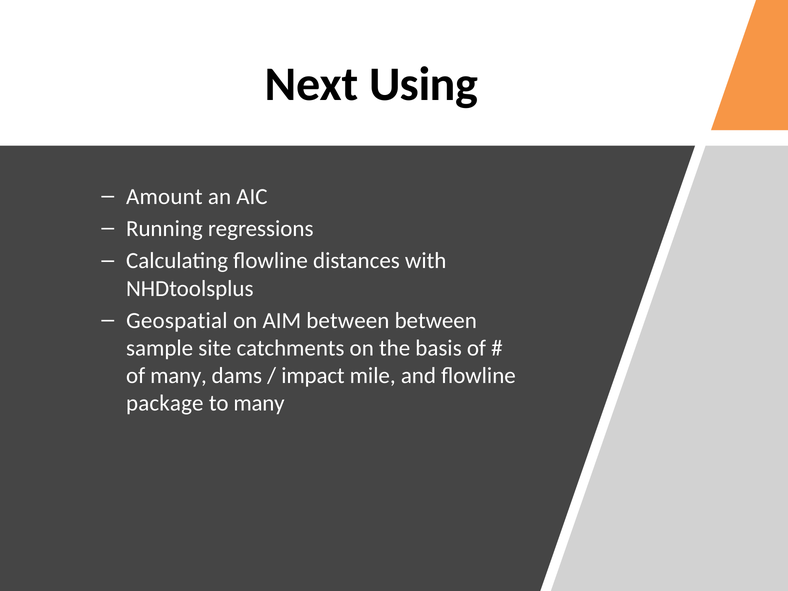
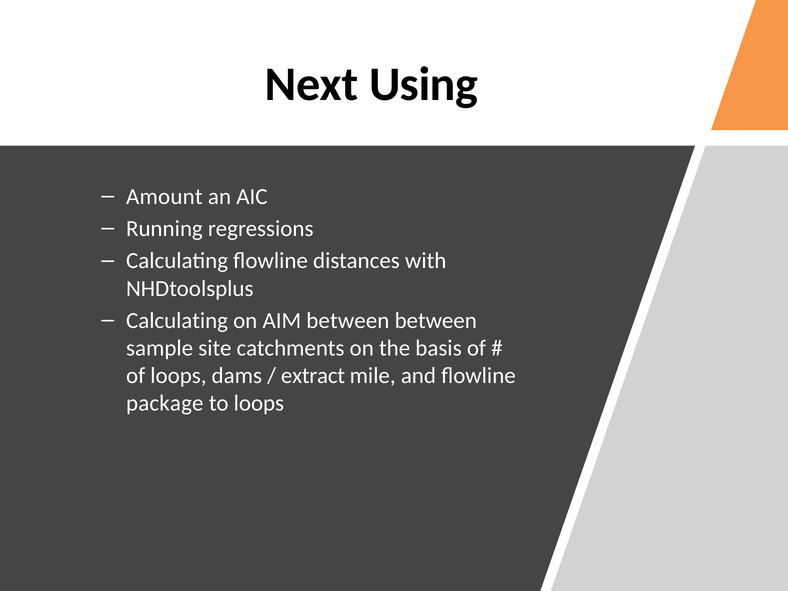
Geospatial: Geospatial -> Calculating (177, 321)
of many: many -> loops (178, 376)
impact: impact -> extract (313, 376)
to many: many -> loops (259, 403)
